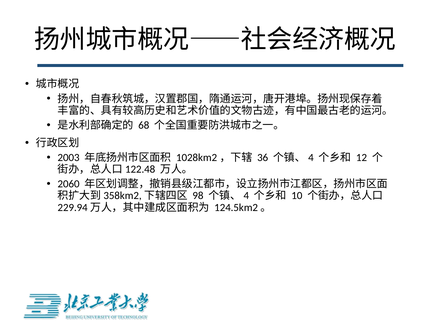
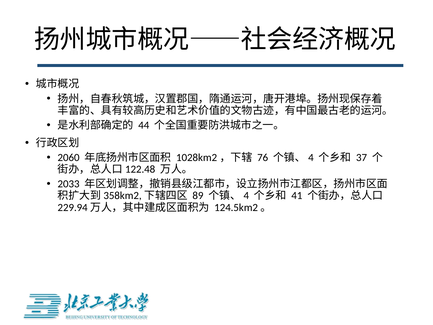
68: 68 -> 44 (144, 125)
2003: 2003 -> 2060 (69, 158)
36: 36 -> 76 (263, 158)
12: 12 -> 37 (362, 158)
2060: 2060 -> 2033 (69, 184)
98: 98 -> 89 (198, 196)
10: 10 -> 41 (297, 196)
